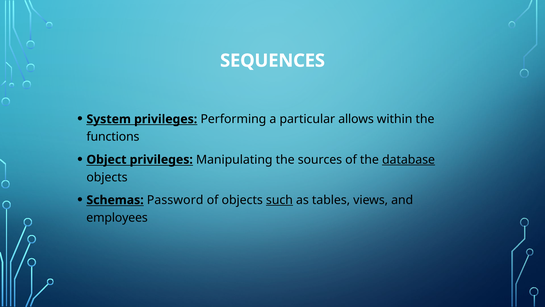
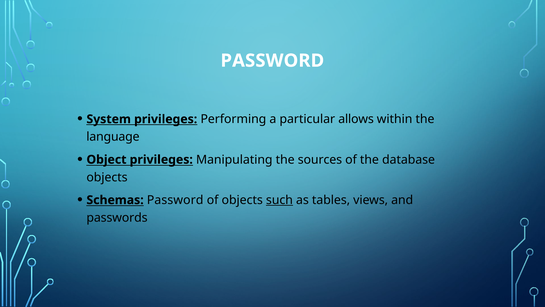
SEQUENCES: SEQUENCES -> PASSWORD (272, 61)
functions: functions -> language (113, 137)
database underline: present -> none (409, 159)
employees: employees -> passwords (117, 217)
